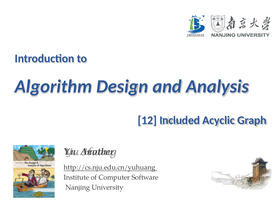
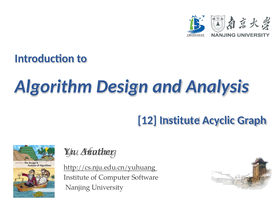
12 Included: Included -> Institute (180, 120)
